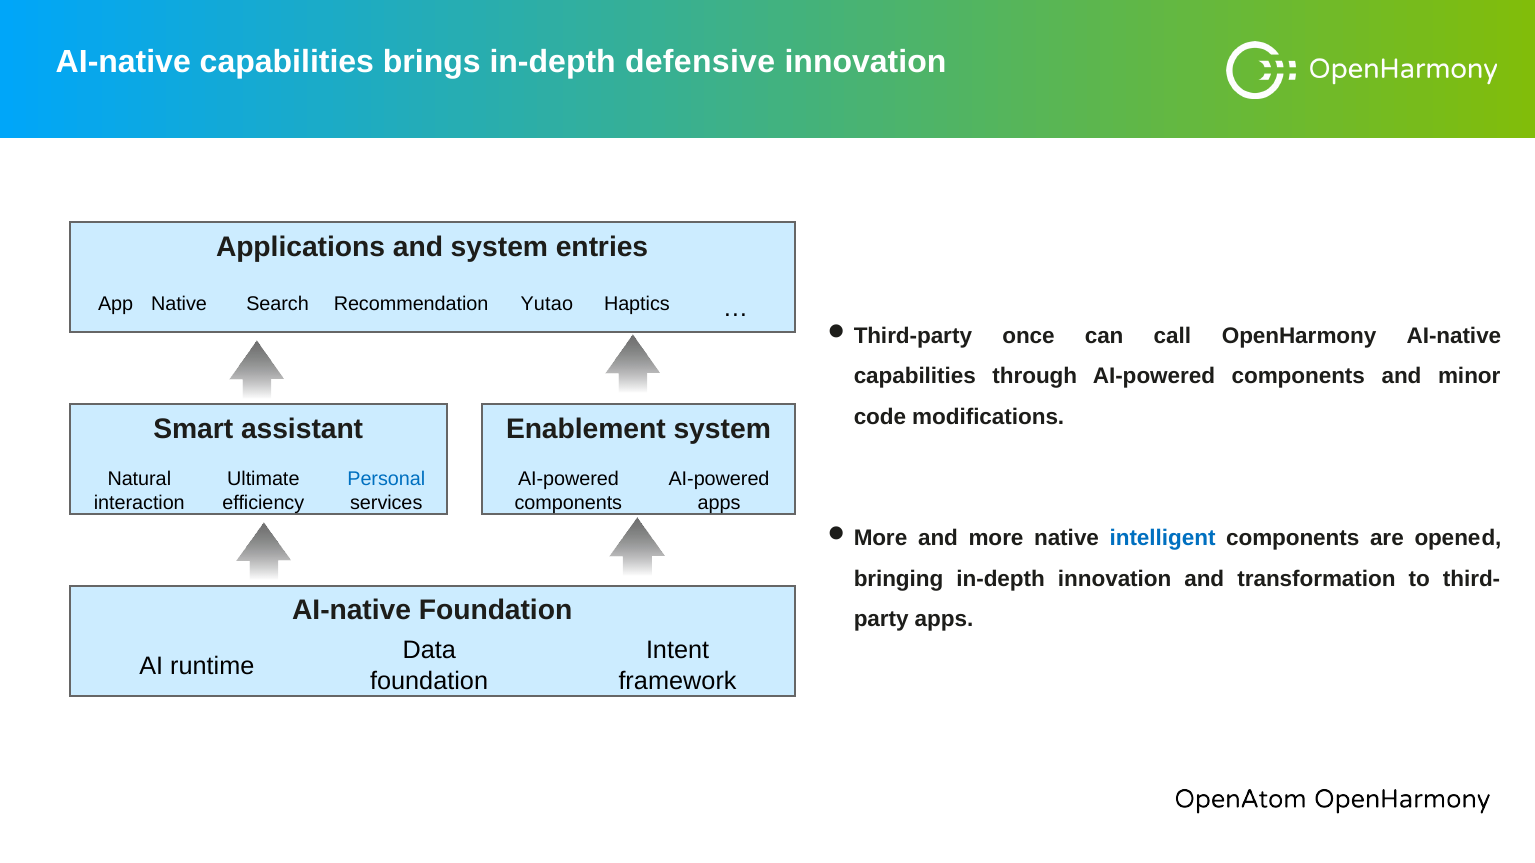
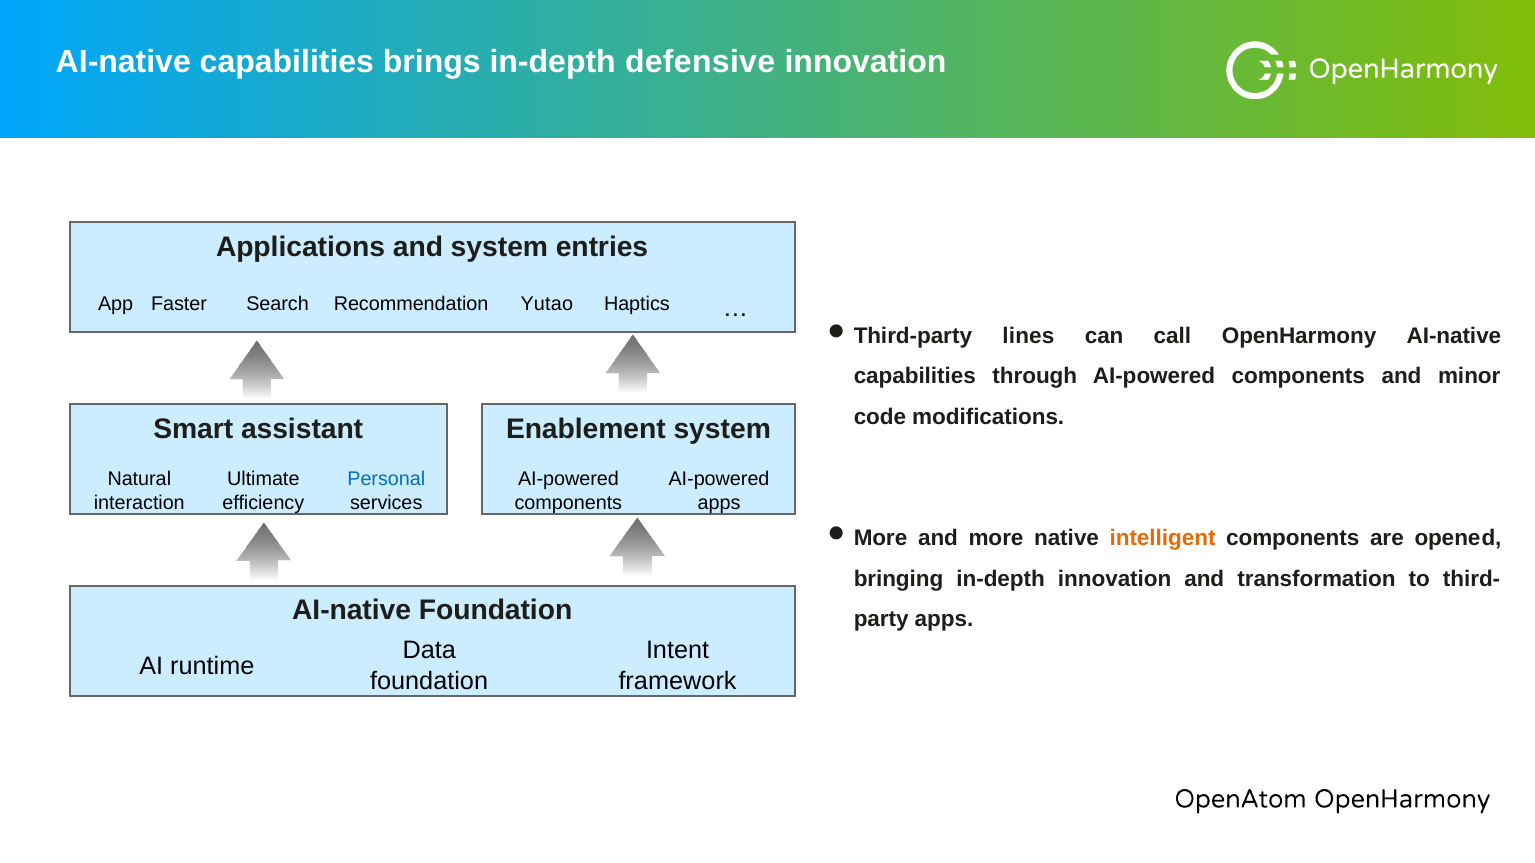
App Native: Native -> Faster (179, 304)
once: once -> lines (1028, 336)
intelligent colour: blue -> orange (1163, 539)
